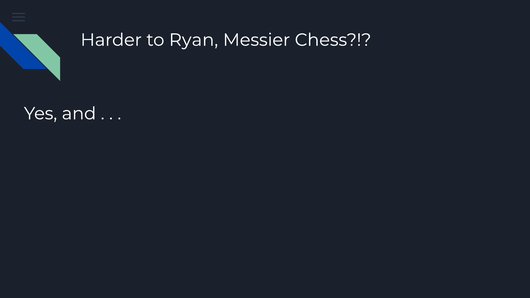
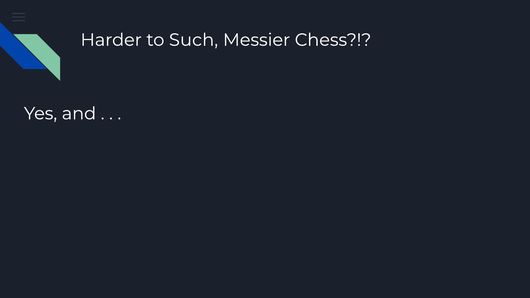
Ryan: Ryan -> Such (194, 40)
